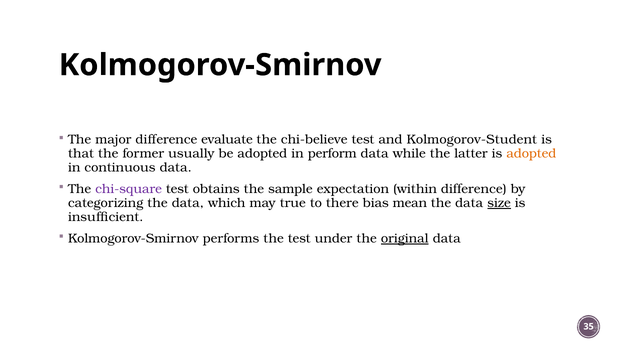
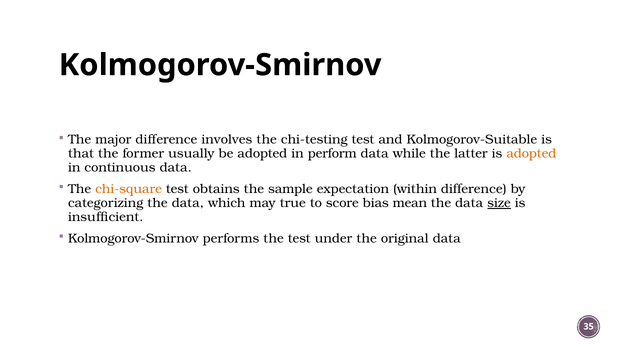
evaluate: evaluate -> involves (227, 140)
chi-believe: chi-believe -> chi-testing (314, 140)
Kolmogorov-Student: Kolmogorov-Student -> Kolmogorov-Suitable (472, 140)
chi-square colour: purple -> orange (129, 189)
there: there -> score (342, 203)
original underline: present -> none (405, 238)
